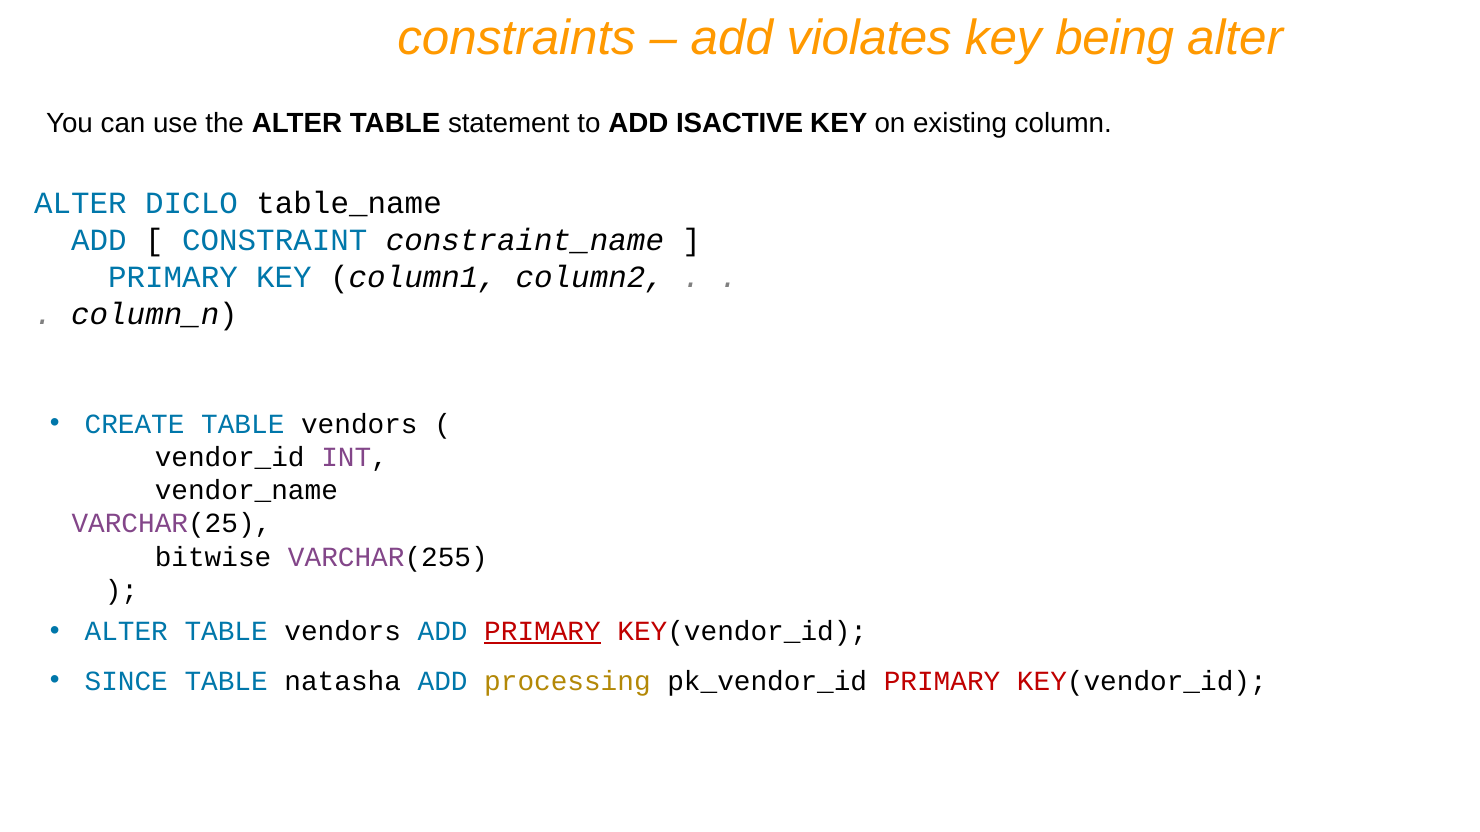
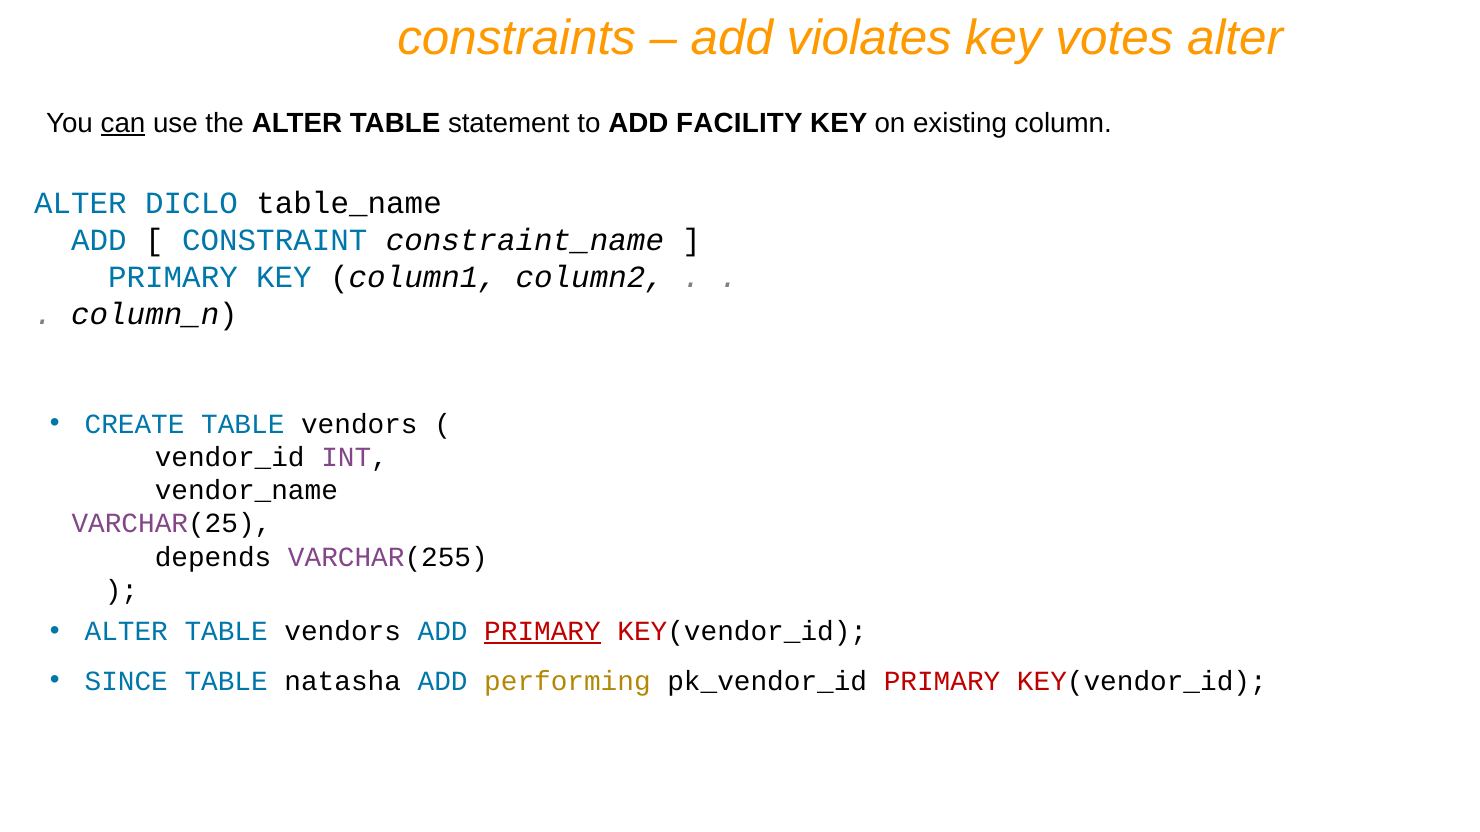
being: being -> votes (1114, 39)
can underline: none -> present (123, 123)
ISACTIVE: ISACTIVE -> FACILITY (739, 123)
bitwise: bitwise -> depends (213, 557)
processing: processing -> performing (567, 682)
